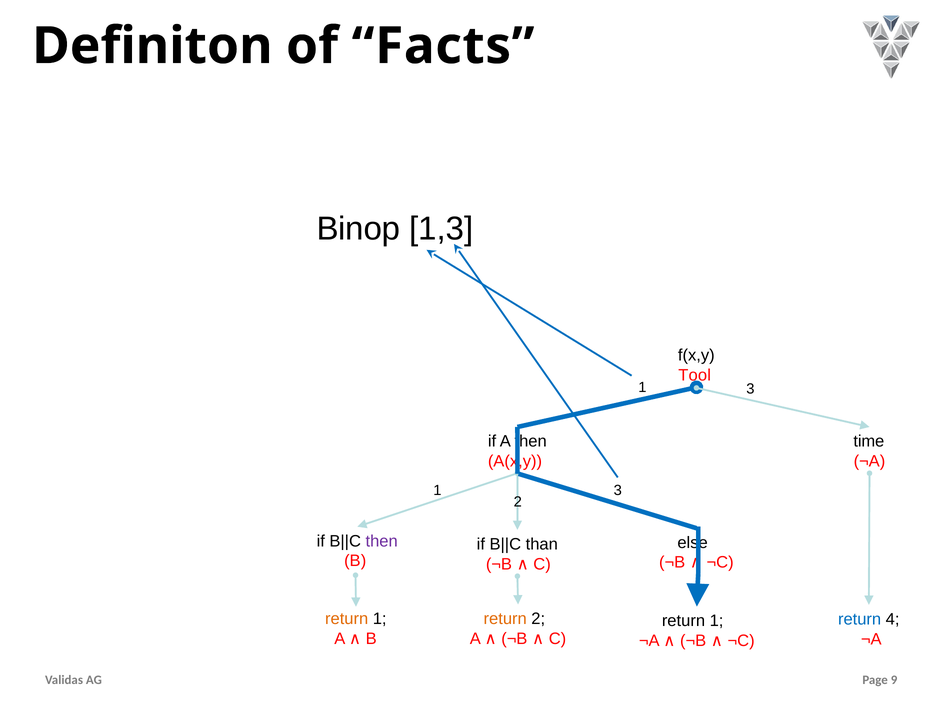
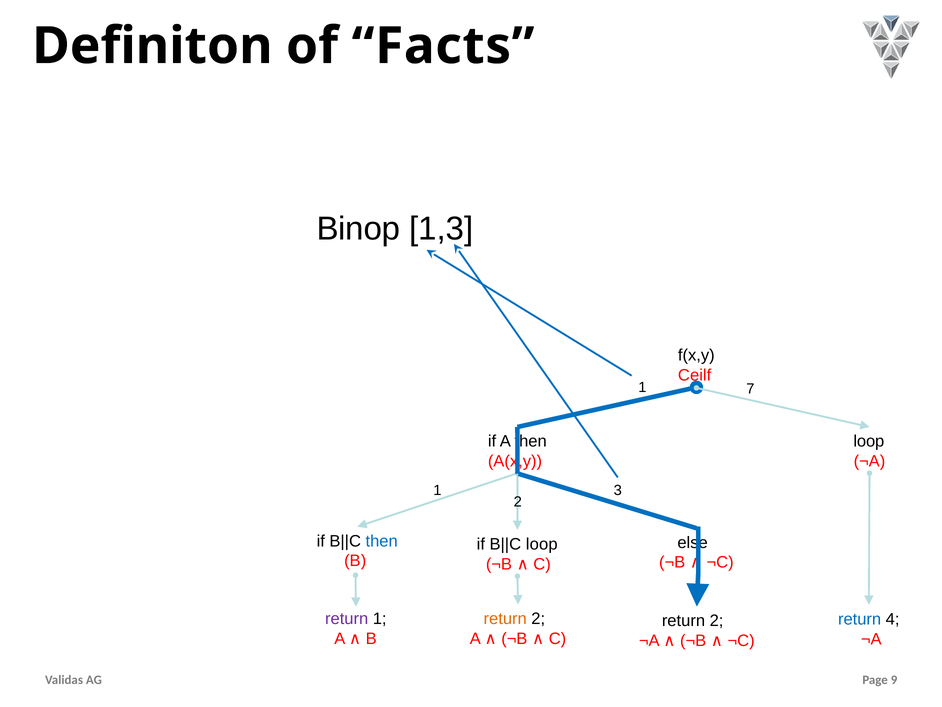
Tool: Tool -> Ceilf (695, 375)
1 3: 3 -> 7 (750, 388)
time: time -> loop (869, 441)
then colour: purple -> blue (382, 541)
than: than -> loop (542, 544)
return colour: orange -> purple (347, 618)
1: 1 -> 2 (717, 620)
